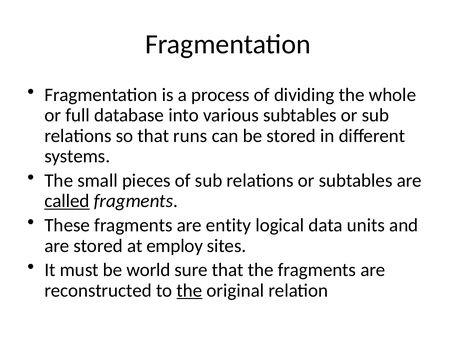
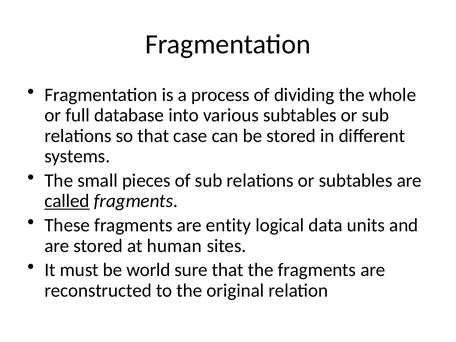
runs: runs -> case (190, 136)
employ: employ -> human (174, 246)
the underline: present -> none (189, 290)
